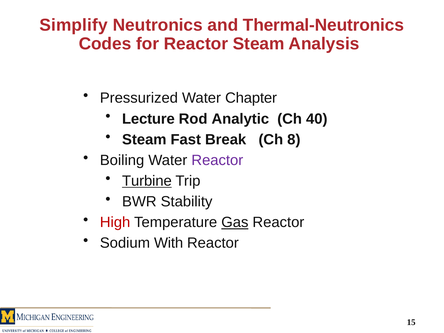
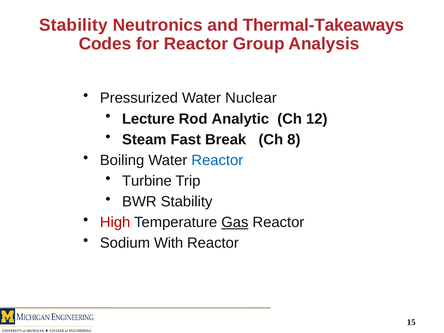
Simplify: Simplify -> Stability (74, 25)
Thermal-Neutronics: Thermal-Neutronics -> Thermal-Takeaways (323, 25)
Reactor Steam: Steam -> Group (259, 44)
Chapter: Chapter -> Nuclear (251, 98)
40: 40 -> 12 (317, 119)
Reactor colour: purple -> blue (217, 160)
Turbine underline: present -> none (147, 181)
